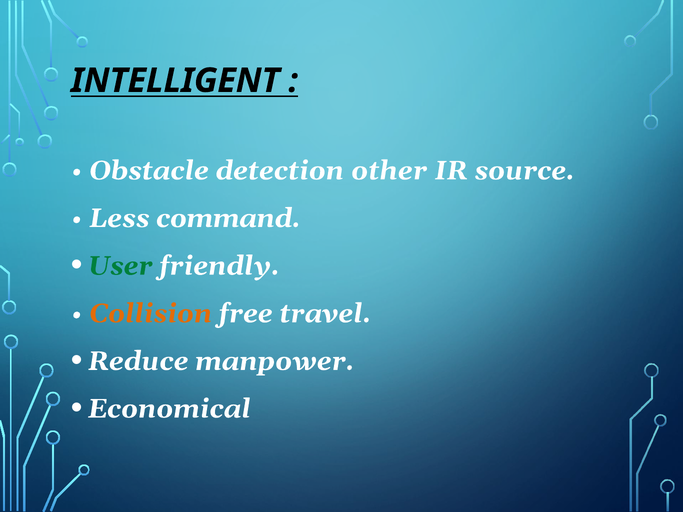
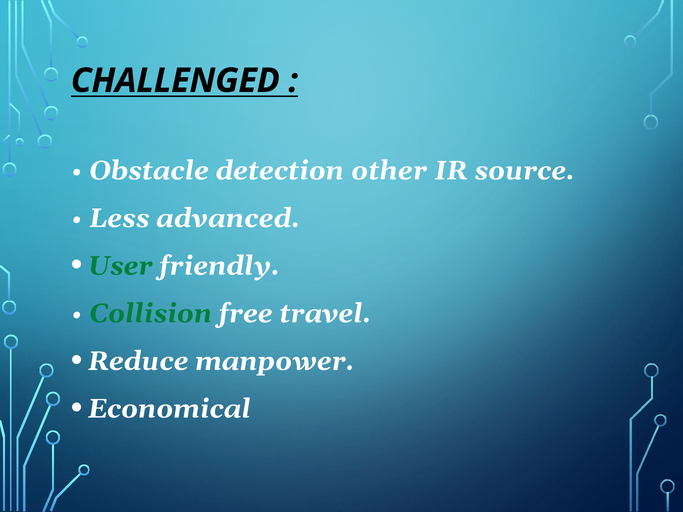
INTELLIGENT: INTELLIGENT -> CHALLENGED (175, 81)
command: command -> advanced (228, 218)
Collision colour: orange -> green (151, 314)
